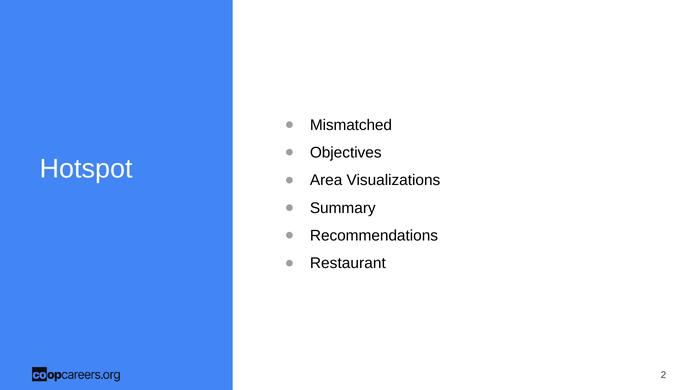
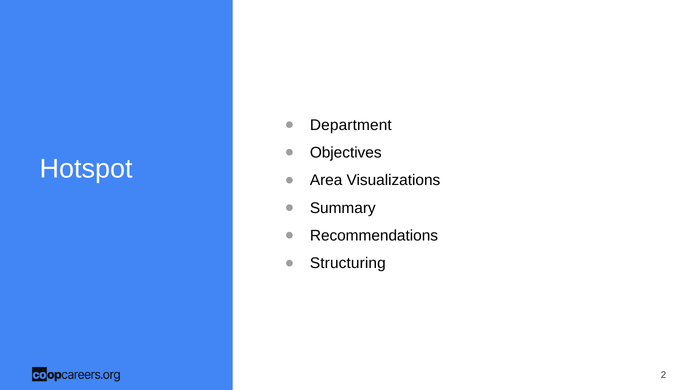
Mismatched: Mismatched -> Department (351, 125)
Restaurant: Restaurant -> Structuring (348, 264)
